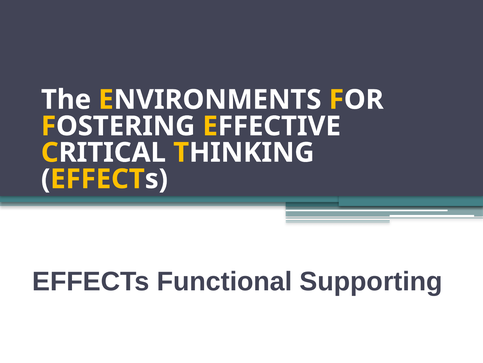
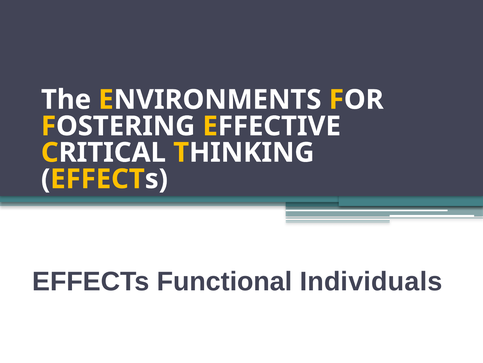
Supporting: Supporting -> Individuals (371, 281)
